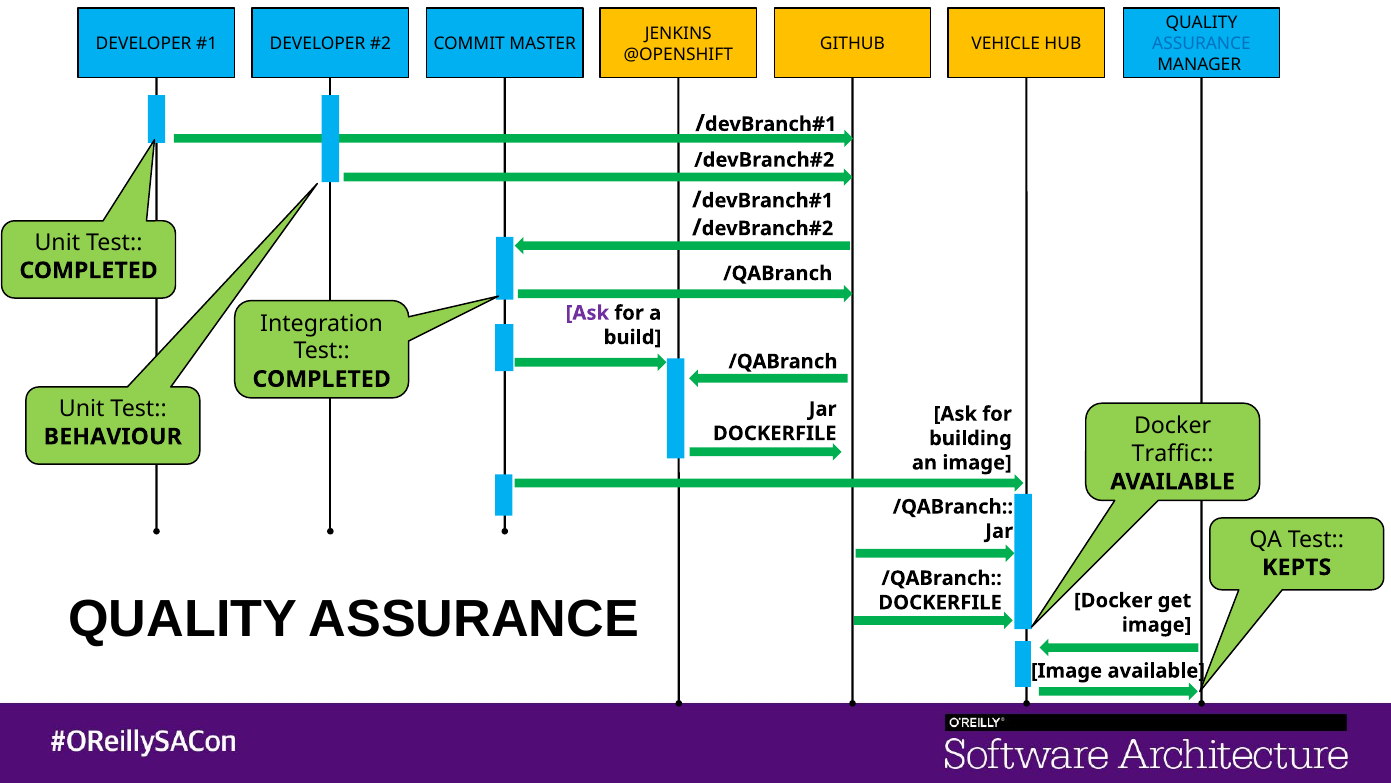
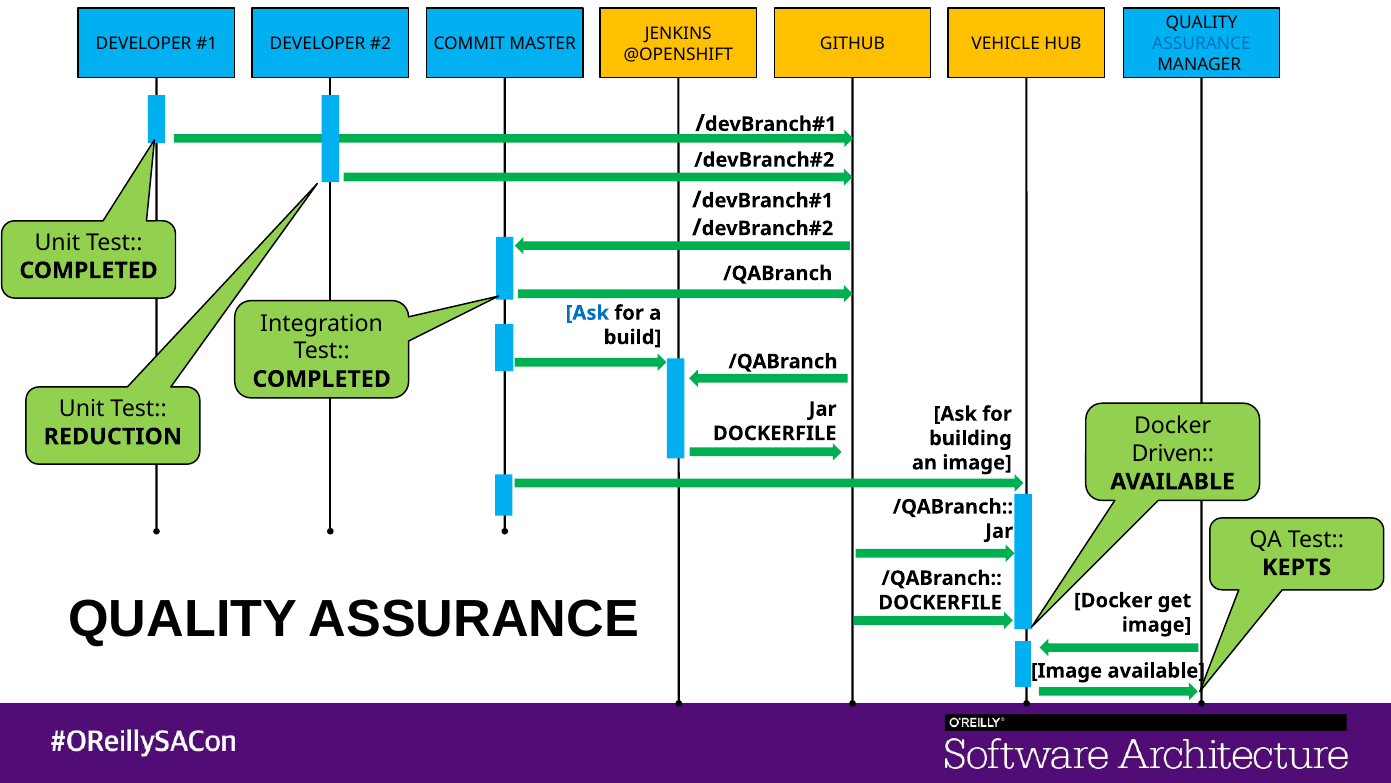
Ask colour: purple -> blue (587, 313)
BEHAVIOUR: BEHAVIOUR -> REDUCTION (113, 436)
Traffic: Traffic -> Driven (1173, 454)
